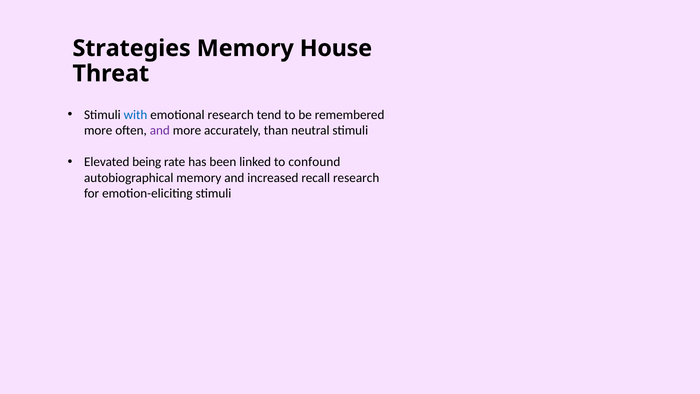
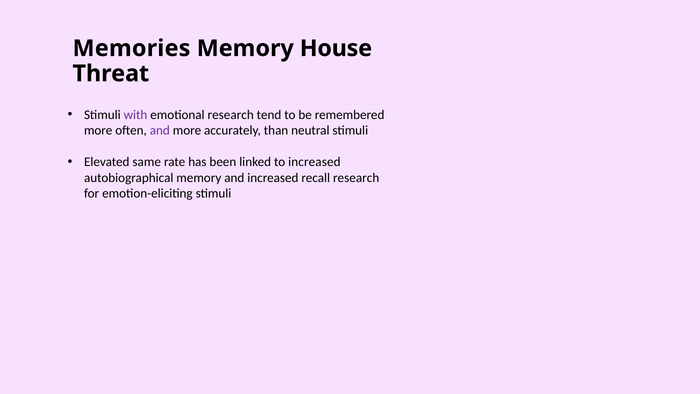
Strategies: Strategies -> Memories (131, 48)
with colour: blue -> purple (135, 115)
being: being -> same (147, 162)
to confound: confound -> increased (314, 162)
